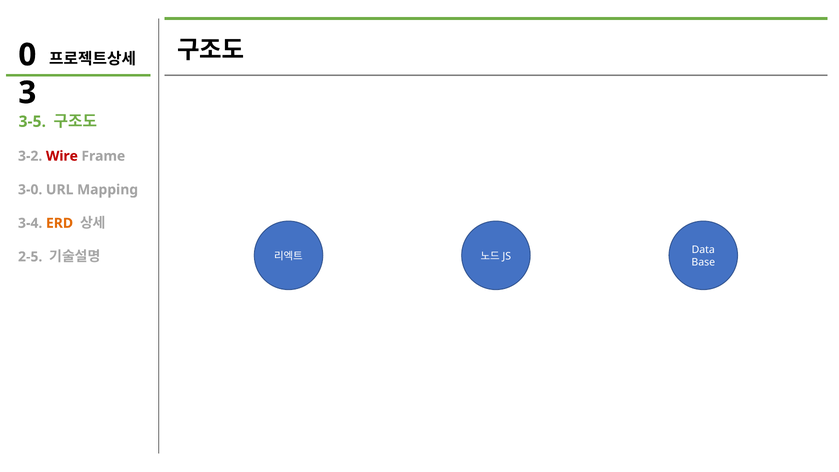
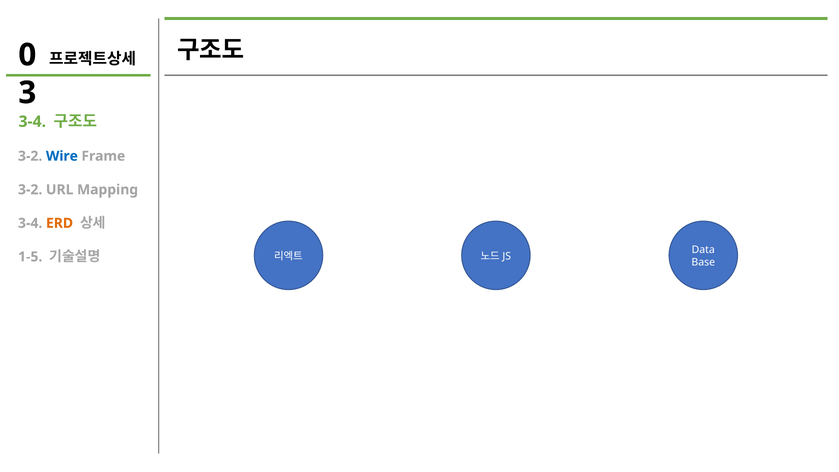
3-5: 3-5 -> 3-4 (32, 122)
Wire colour: red -> blue (62, 156)
3-0: 3-0 -> 3-2 (30, 190)
2-5: 2-5 -> 1-5 (30, 257)
